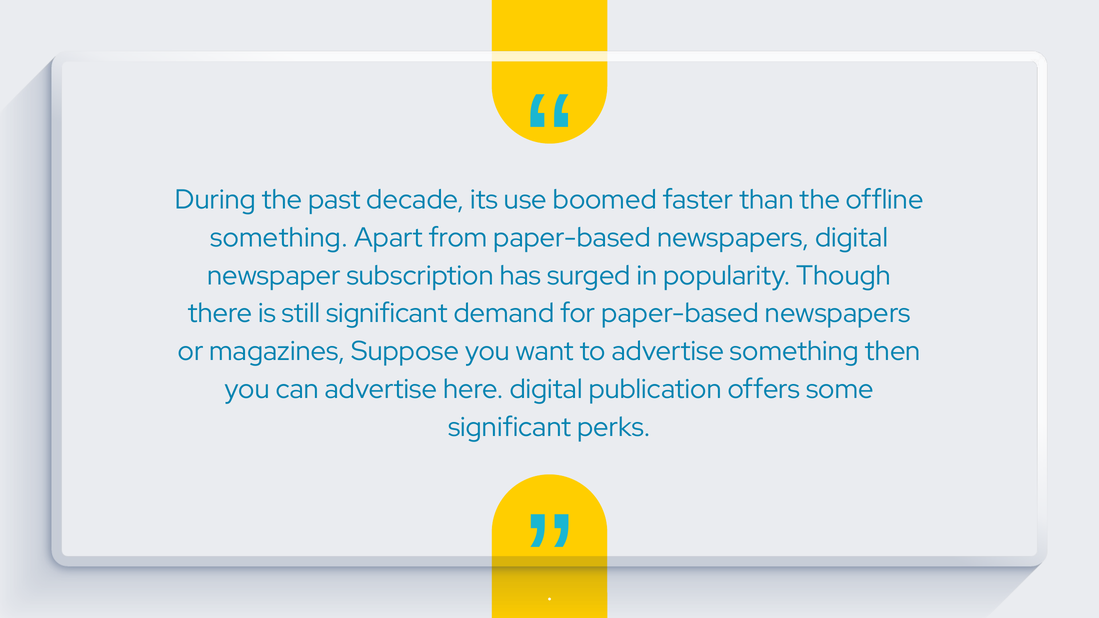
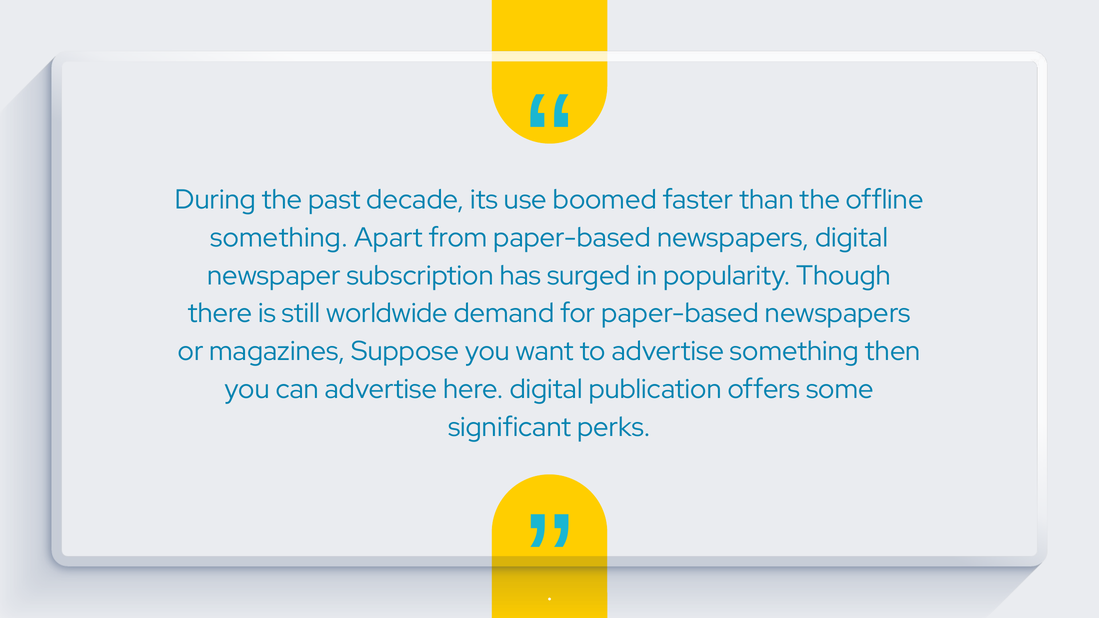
still significant: significant -> worldwide (387, 313)
